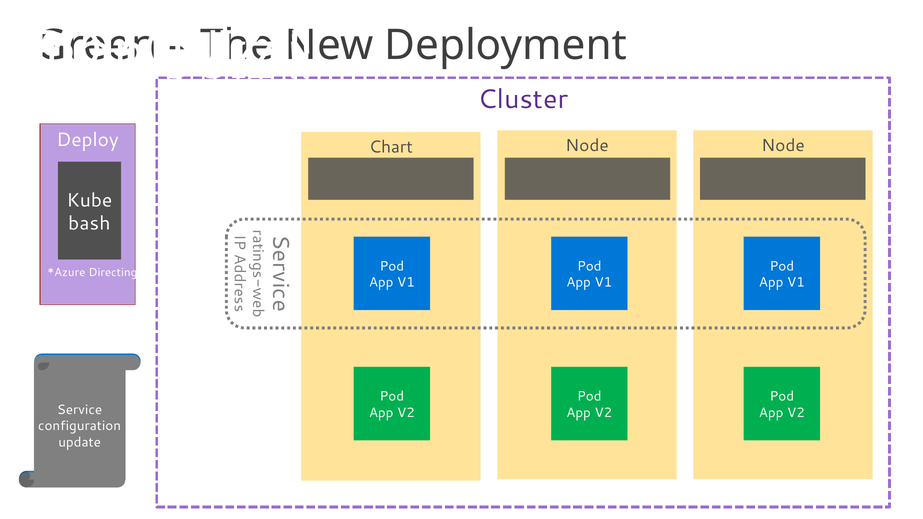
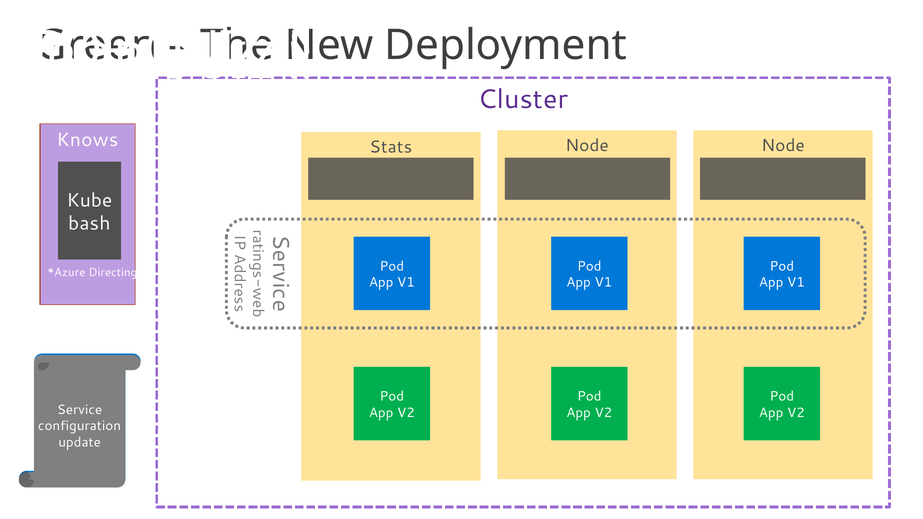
Deploy: Deploy -> Knows (87, 140)
Chart: Chart -> Stats (391, 147)
